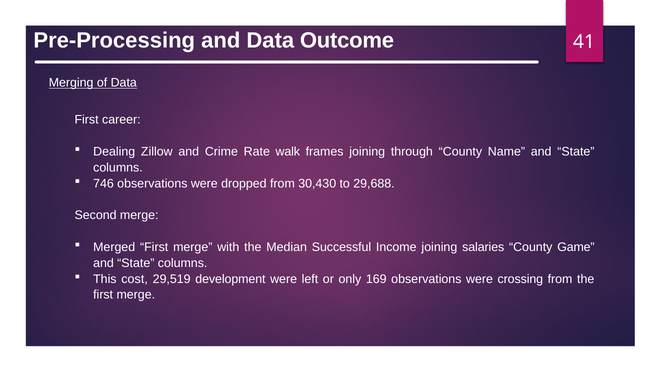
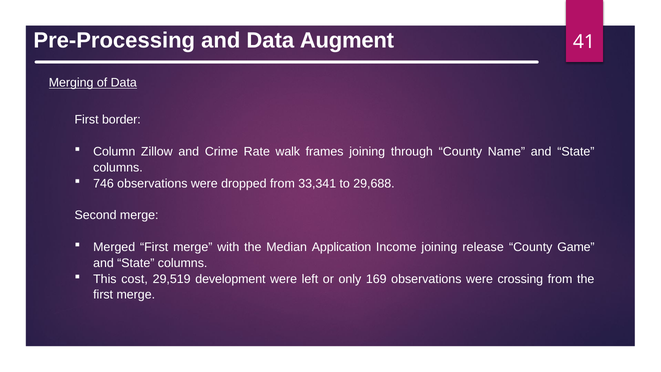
Outcome: Outcome -> Augment (347, 41)
career: career -> border (121, 120)
Dealing: Dealing -> Column (114, 152)
30,430: 30,430 -> 33,341 (317, 183)
Successful: Successful -> Application (342, 247)
salaries: salaries -> release (483, 247)
